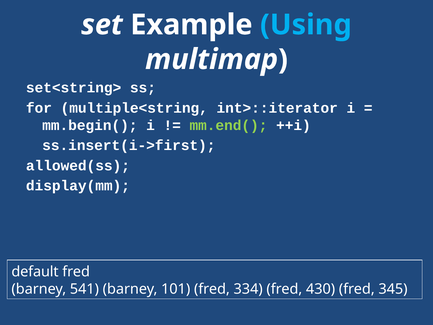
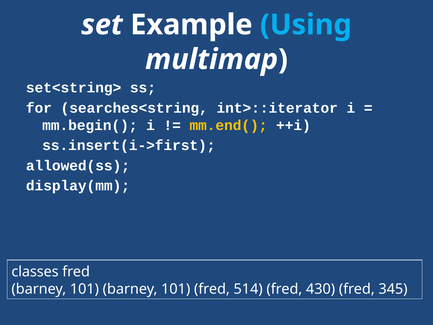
multiple<string: multiple<string -> searches<string (134, 108)
mm.end( colour: light green -> yellow (228, 125)
default: default -> classes (35, 272)
541: 541 -> 101 (84, 289)
334: 334 -> 514 (248, 289)
